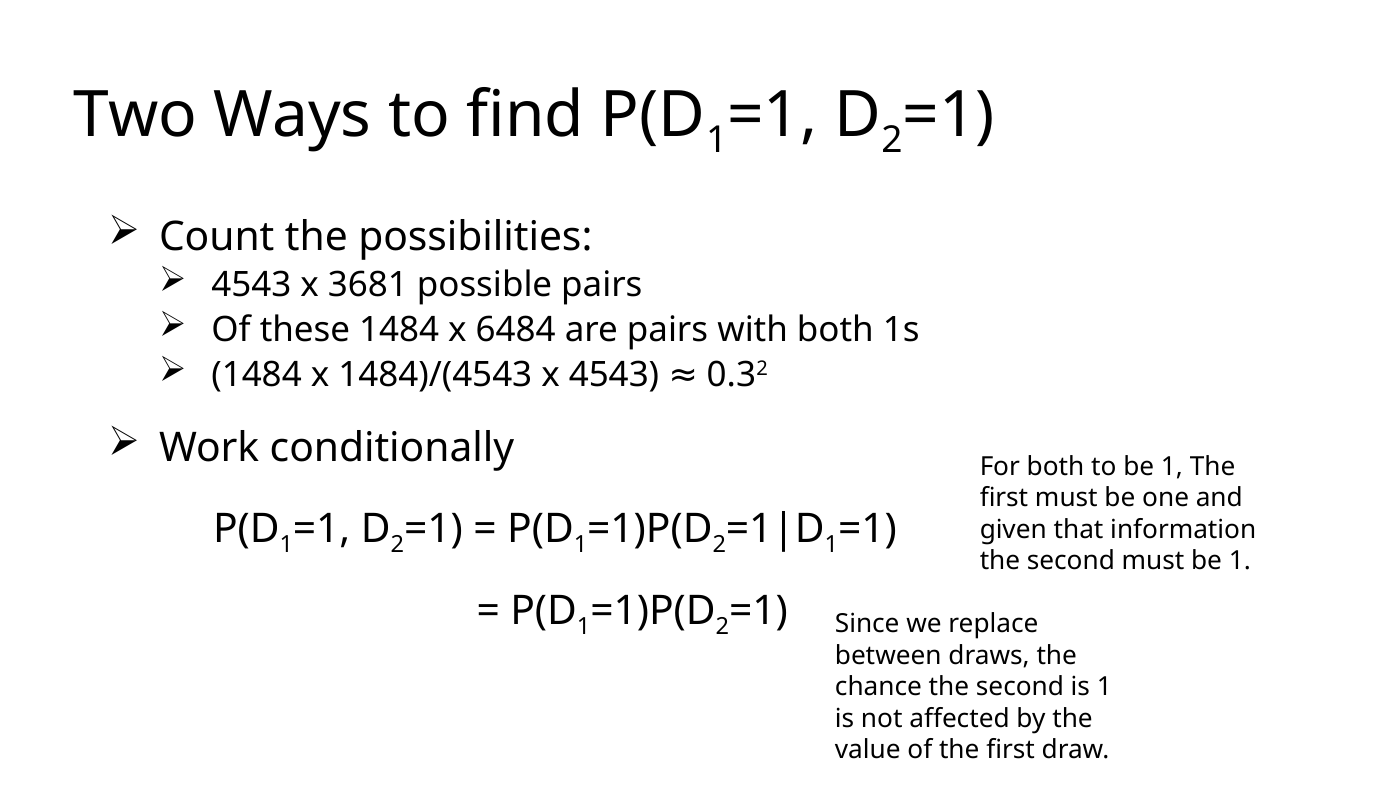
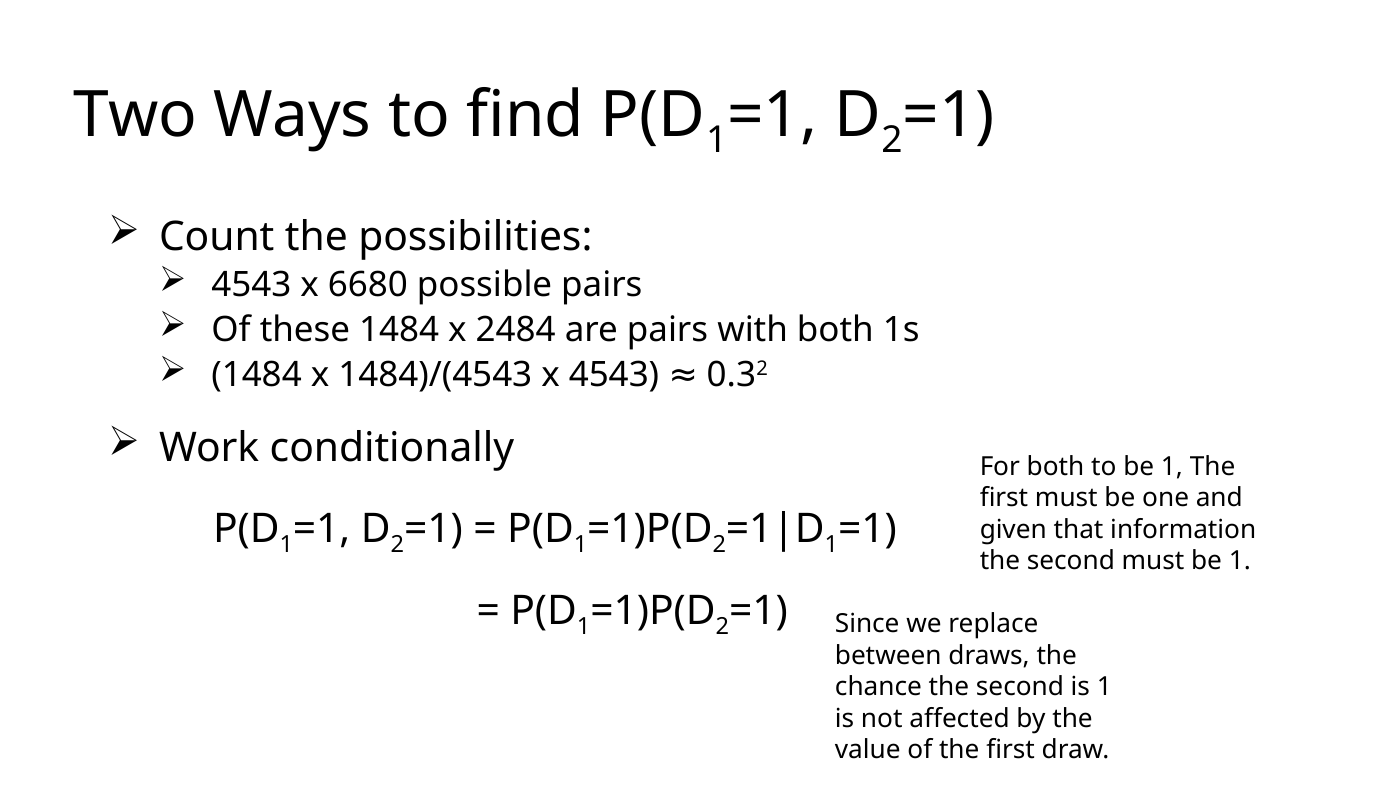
3681: 3681 -> 6680 (368, 285)
6484: 6484 -> 2484 (516, 330)
